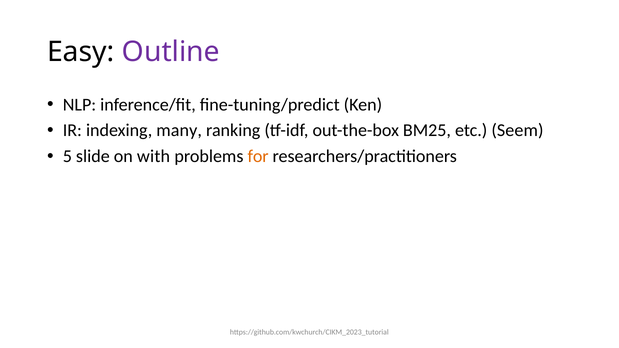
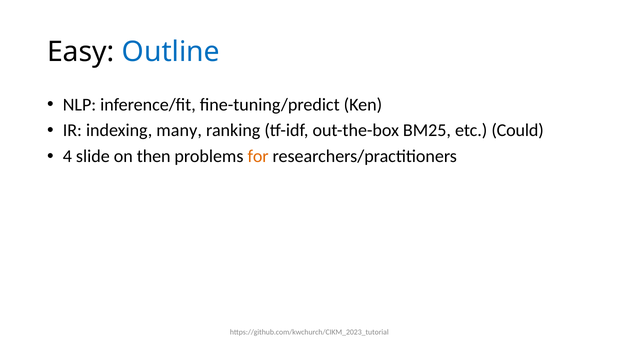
Outline colour: purple -> blue (171, 52)
Seem: Seem -> Could (518, 131)
5: 5 -> 4 (67, 157)
with: with -> then (154, 157)
